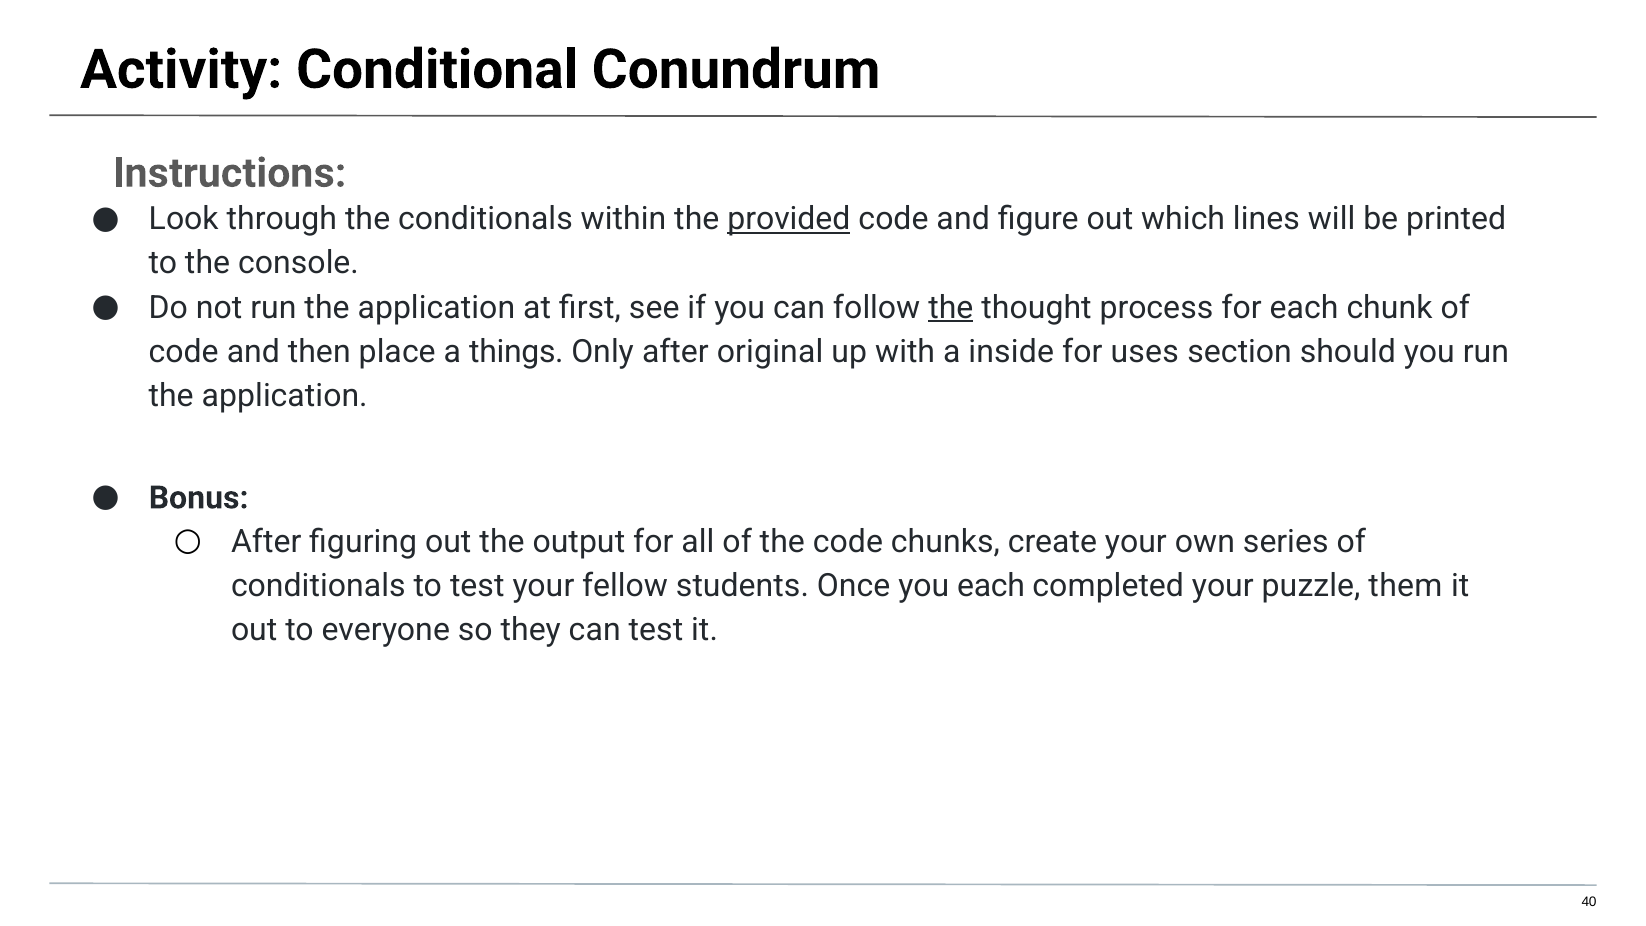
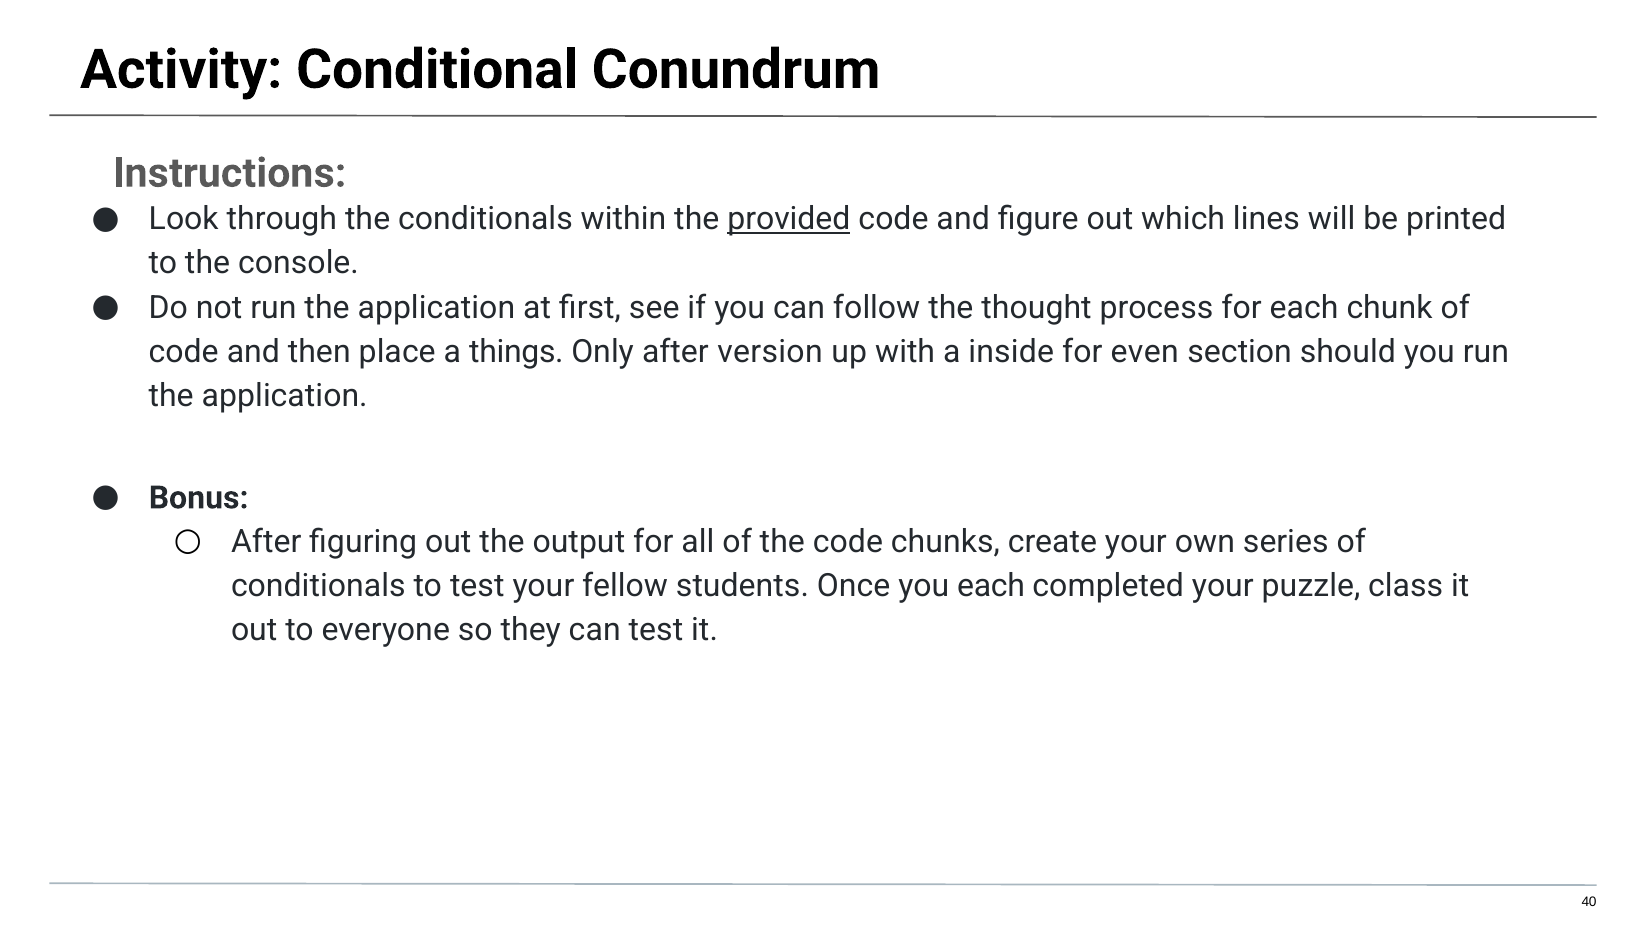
the underline: present -> none (951, 307)
original: original -> version (770, 352)
uses: uses -> even (1145, 352)
them: them -> class (1406, 586)
